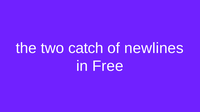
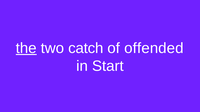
the underline: none -> present (26, 48)
newlines: newlines -> offended (154, 48)
Free: Free -> Start (108, 66)
